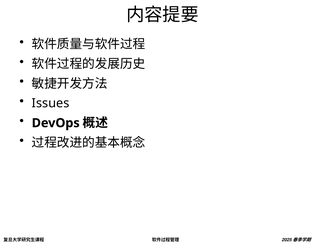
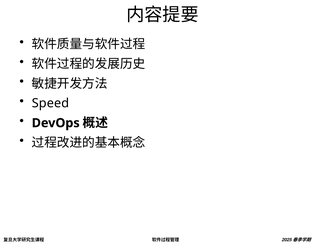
Issues: Issues -> Speed (51, 103)
